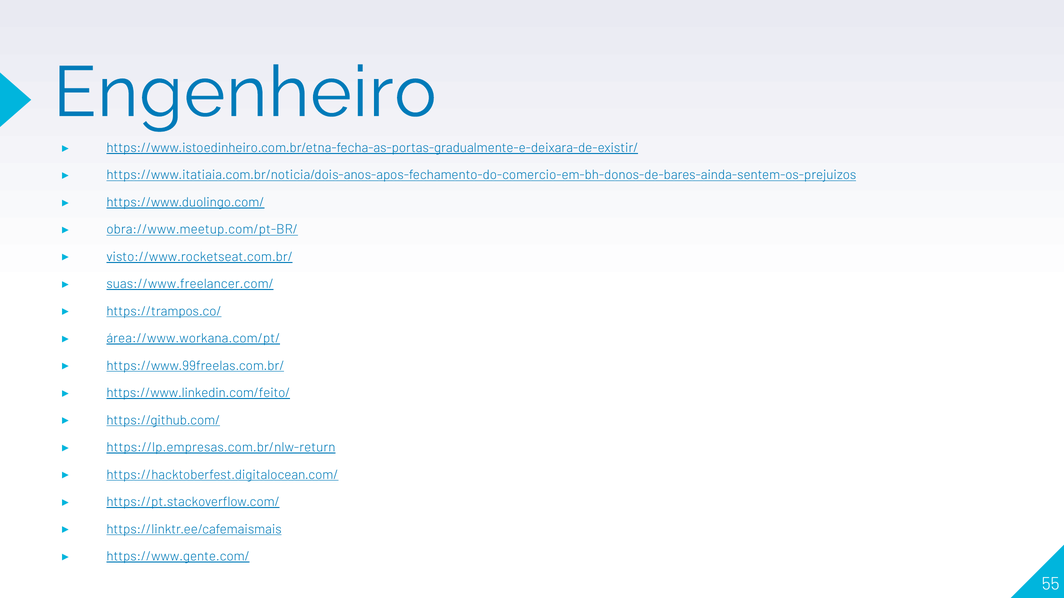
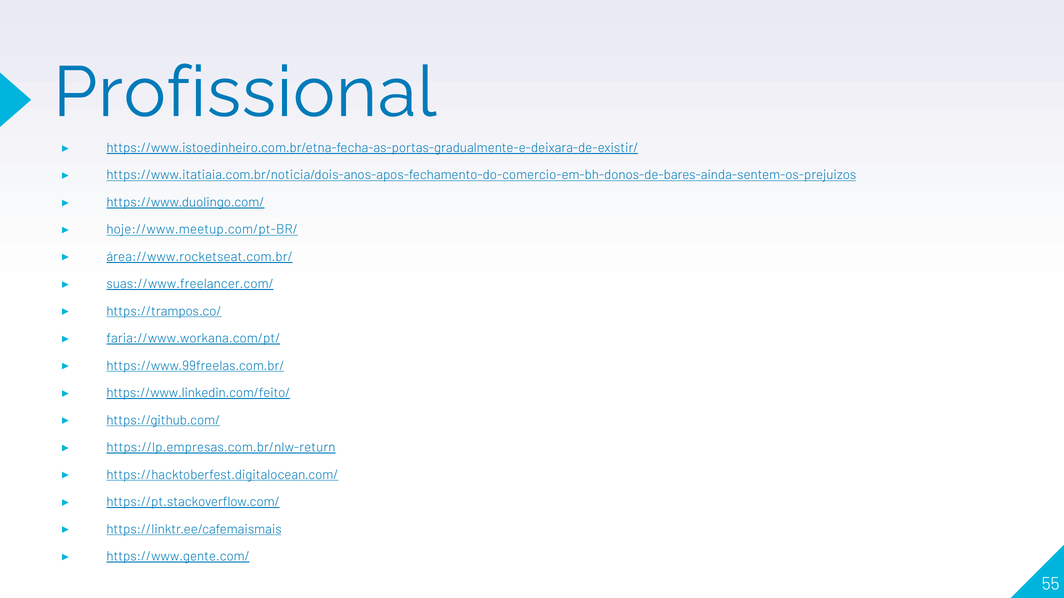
Engenheiro: Engenheiro -> Profissional (245, 93)
obra://www.meetup.com/pt-BR/: obra://www.meetup.com/pt-BR/ -> hoje://www.meetup.com/pt-BR/ (202, 230)
visto://www.rocketseat.com.br/: visto://www.rocketseat.com.br/ -> área://www.rocketseat.com.br/ (200, 257)
área://www.workana.com/pt/: área://www.workana.com/pt/ -> faria://www.workana.com/pt/ (193, 339)
